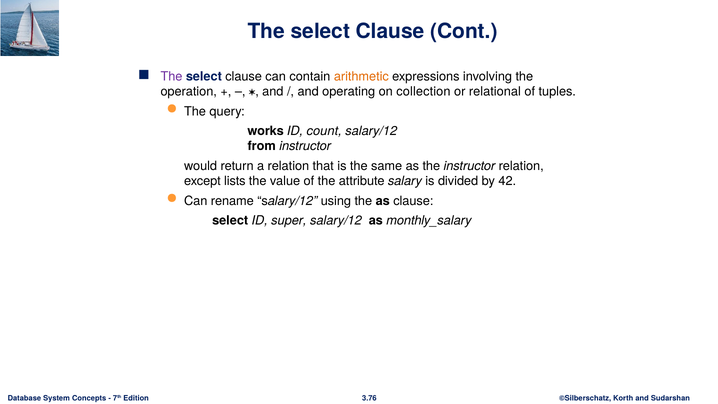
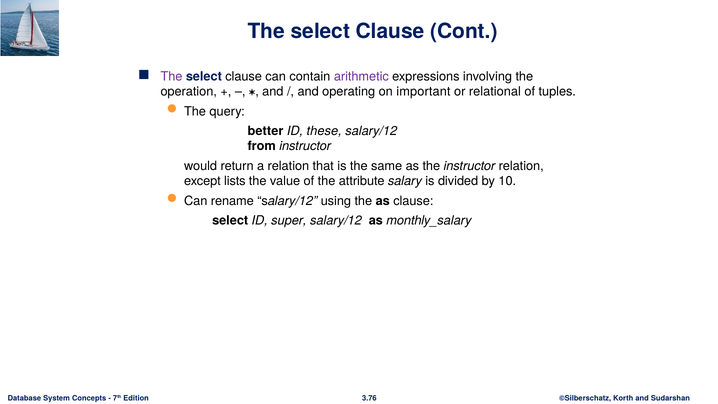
arithmetic colour: orange -> purple (361, 76)
collection: collection -> important (423, 92)
works: works -> better (265, 131)
count: count -> these (324, 131)
42: 42 -> 10 (507, 181)
